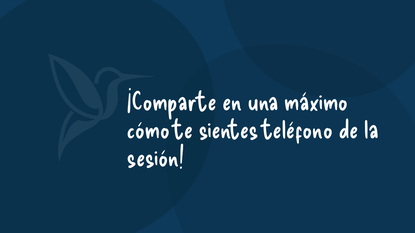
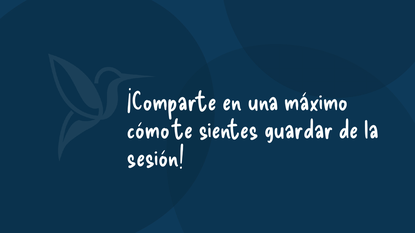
teléfono: teléfono -> guardar (299, 130)
